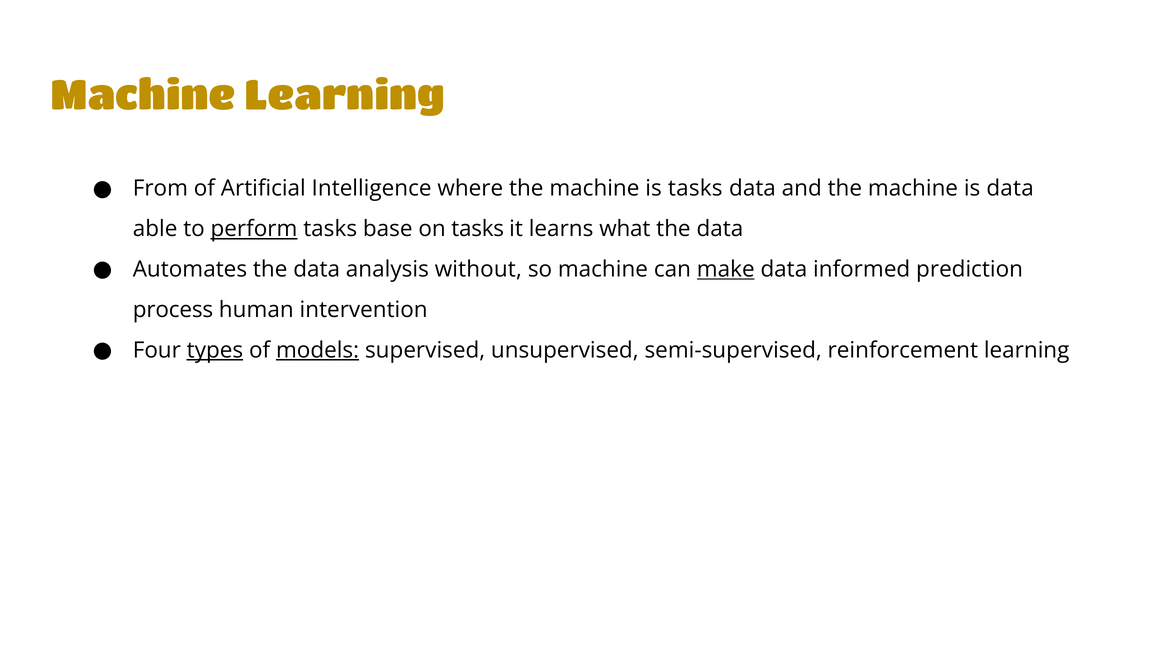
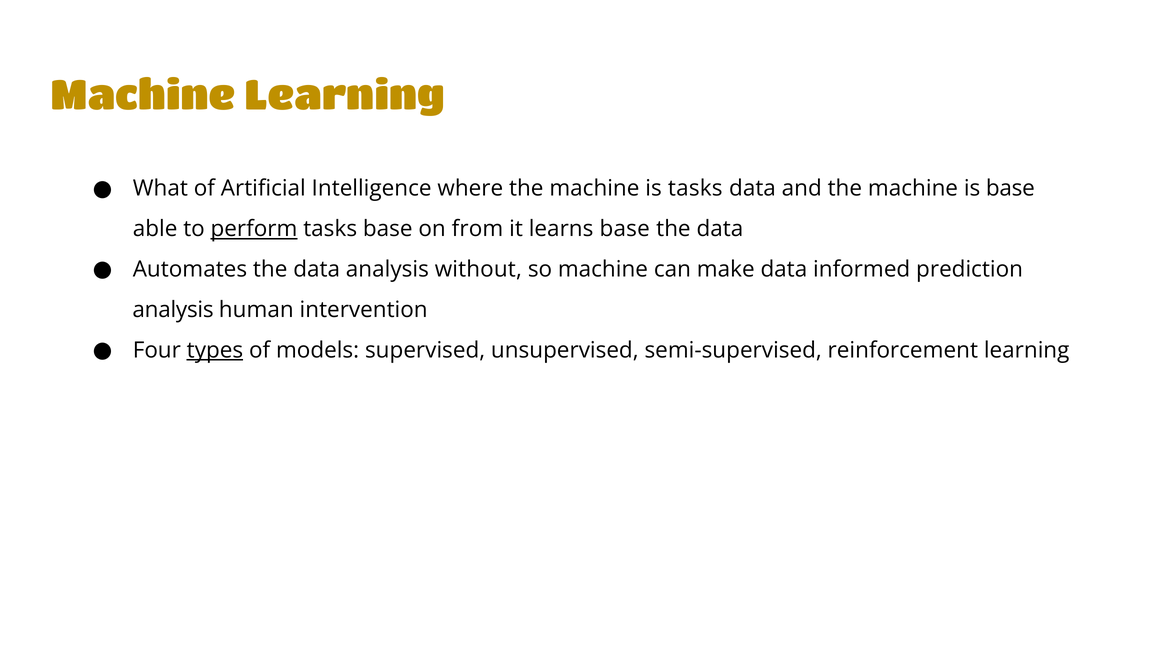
From: From -> What (160, 189)
is data: data -> base (1010, 189)
on tasks: tasks -> from (477, 229)
learns what: what -> base (625, 229)
make underline: present -> none (726, 269)
process: process -> analysis (173, 310)
models underline: present -> none (318, 350)
